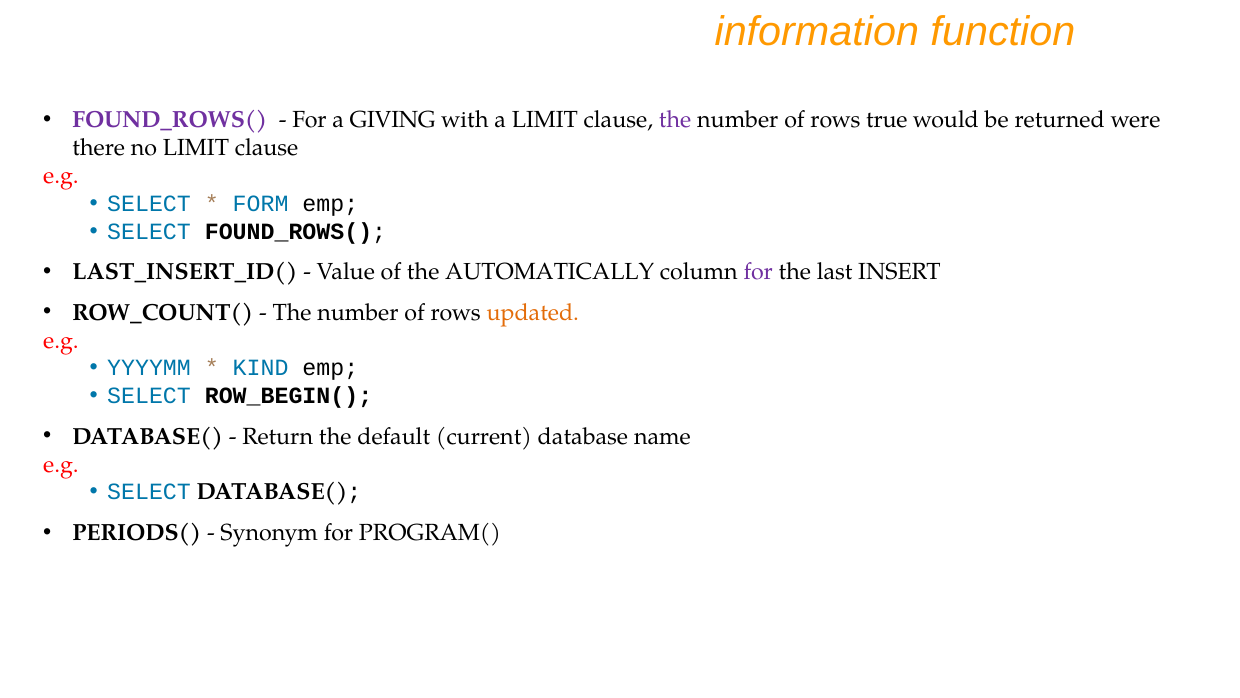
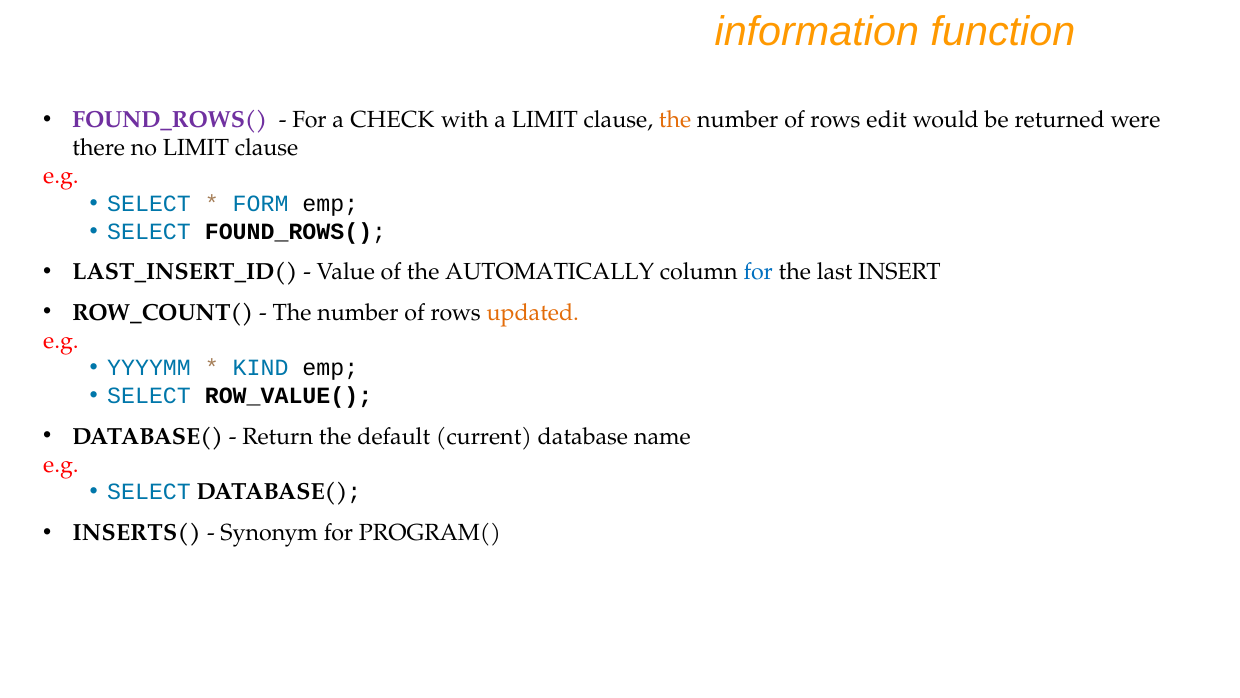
GIVING: GIVING -> CHECK (392, 120)
the colour: purple -> orange (675, 120)
true: true -> edit (887, 120)
for colour: purple -> blue (758, 272)
ROW_BEGIN(: ROW_BEGIN( -> ROW_VALUE( (289, 396)
PERIODS(: PERIODS( -> INSERTS( (137, 532)
